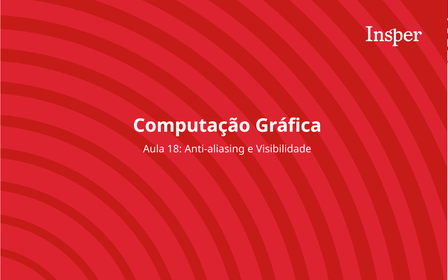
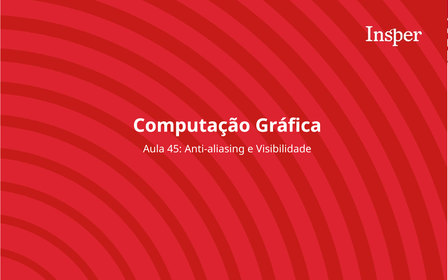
18: 18 -> 45 (175, 149)
